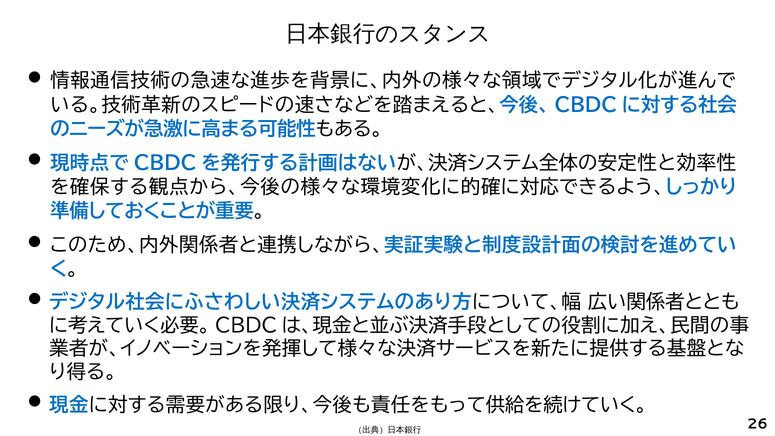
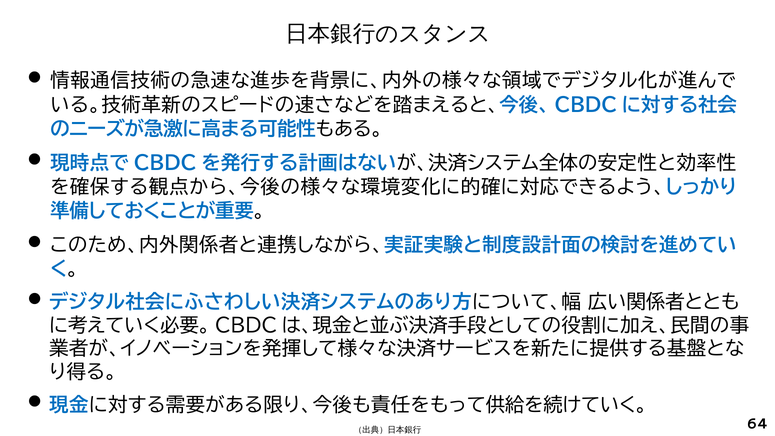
26: 26 -> 64 (757, 424)
